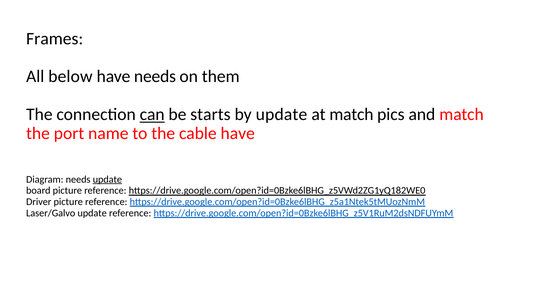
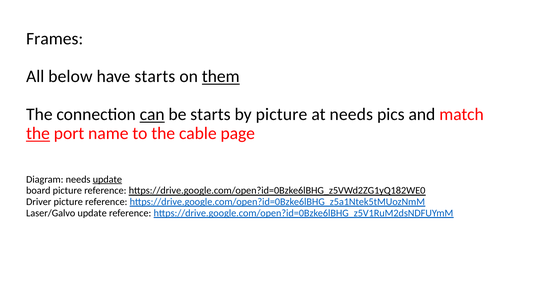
have needs: needs -> starts (155, 76)
them underline: none -> present (221, 76)
by update: update -> picture (281, 114)
at match: match -> needs (351, 114)
the underline: none -> present (38, 133)
cable have: have -> page (238, 133)
